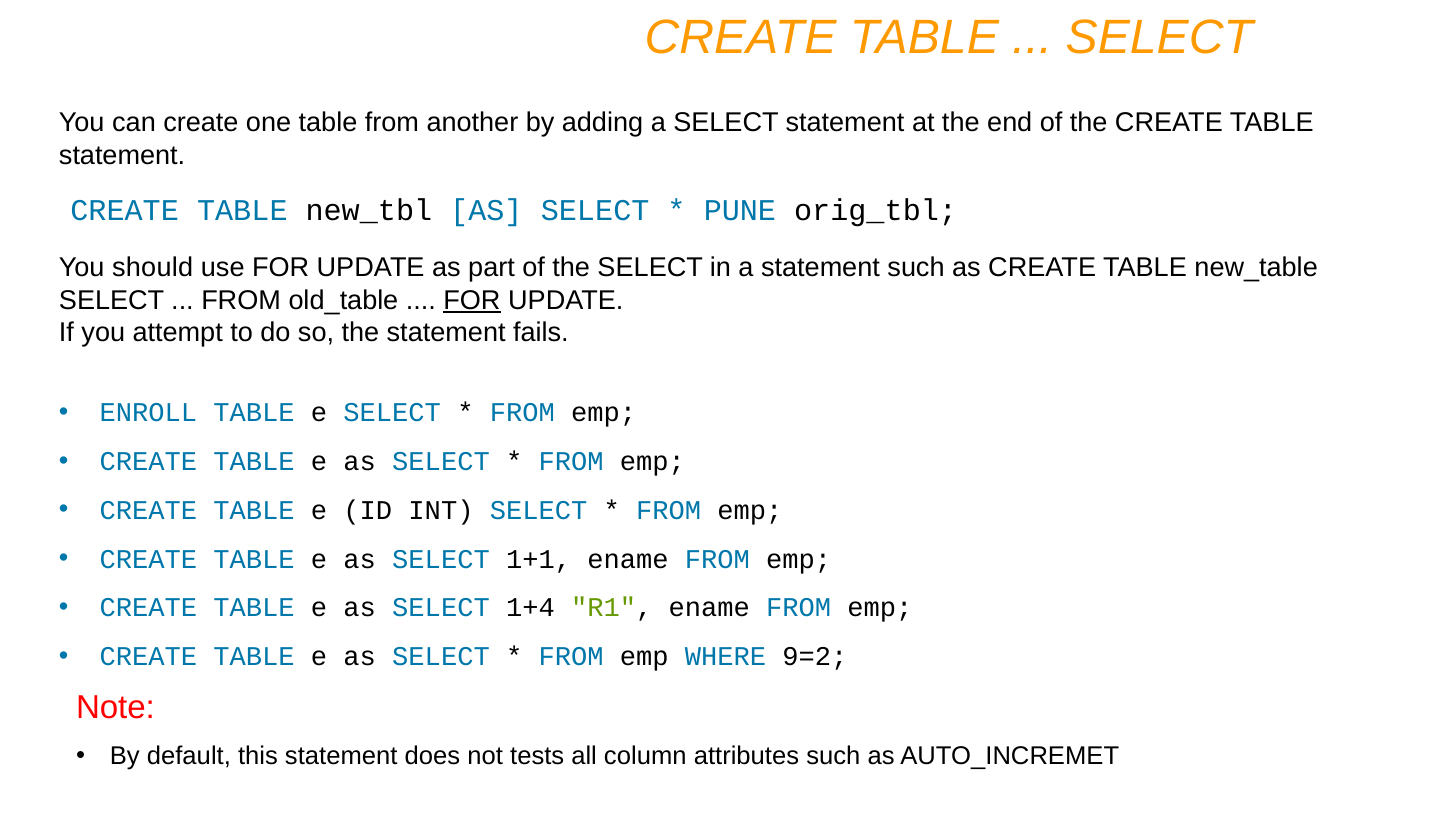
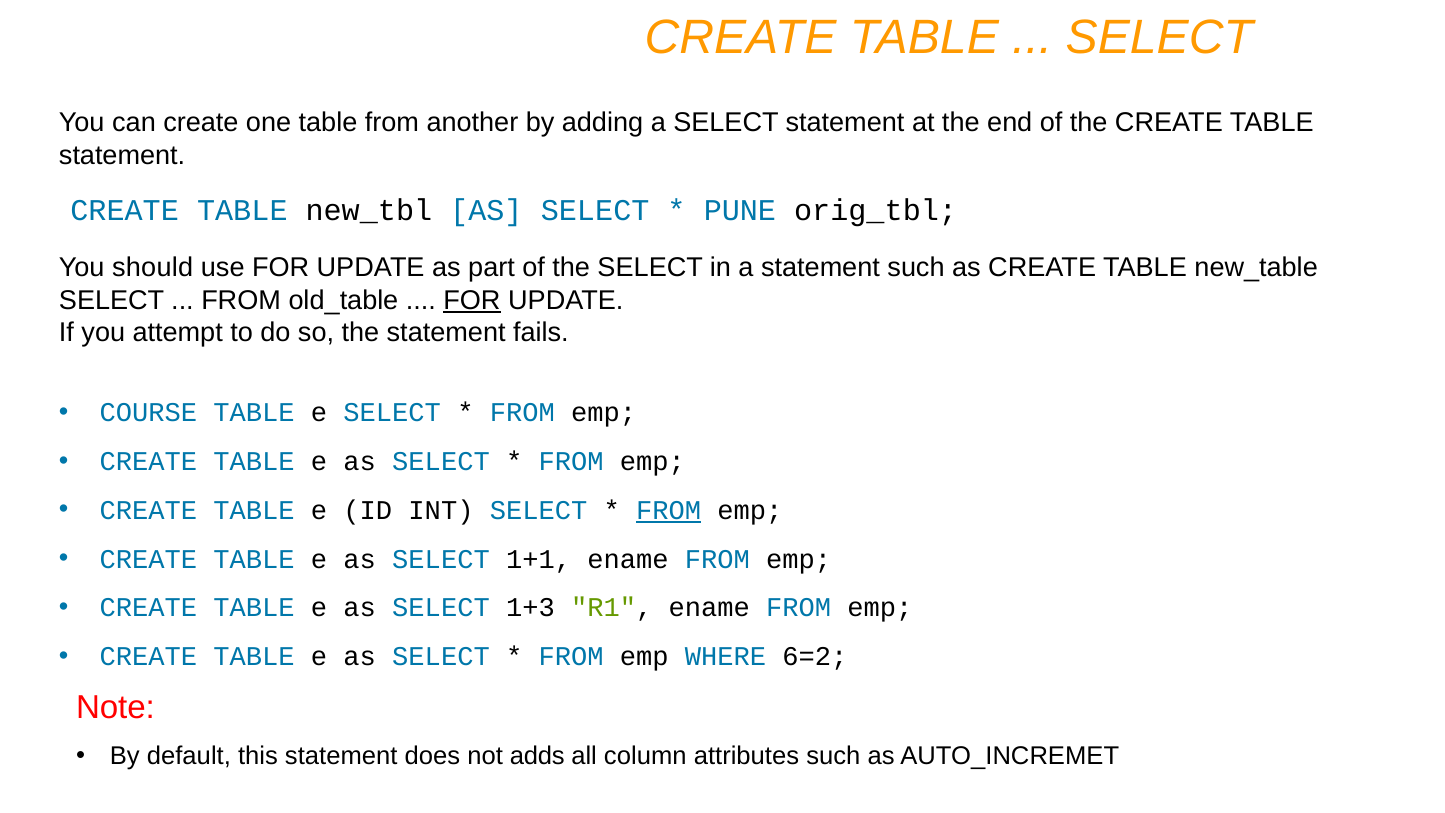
ENROLL: ENROLL -> COURSE (148, 413)
FROM underline: none -> present (669, 510)
1+4: 1+4 -> 1+3 (530, 608)
9=2: 9=2 -> 6=2 (815, 657)
tests: tests -> adds (537, 756)
